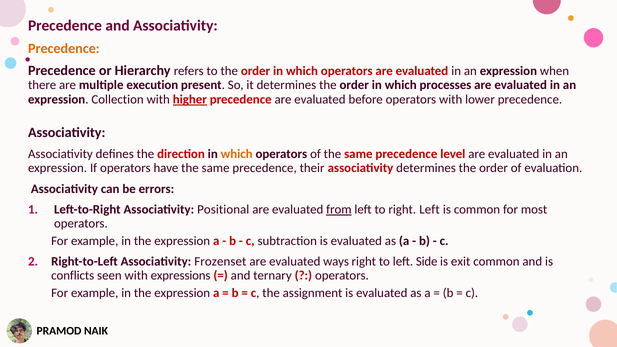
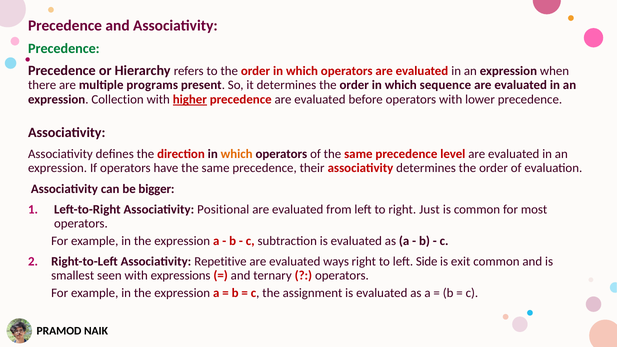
Precedence colour: orange -> green (64, 48)
execution: execution -> programs (152, 85)
processes: processes -> sequence (445, 85)
errors: errors -> bigger (157, 189)
from underline: present -> none (339, 209)
right Left: Left -> Just (429, 209)
Frozenset: Frozenset -> Repetitive (220, 262)
conflicts: conflicts -> smallest (73, 276)
